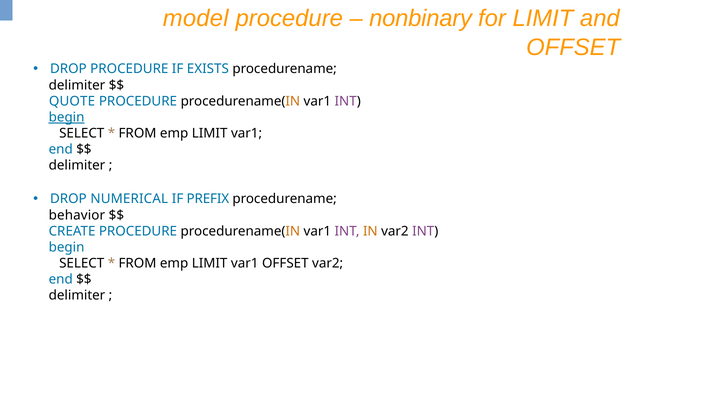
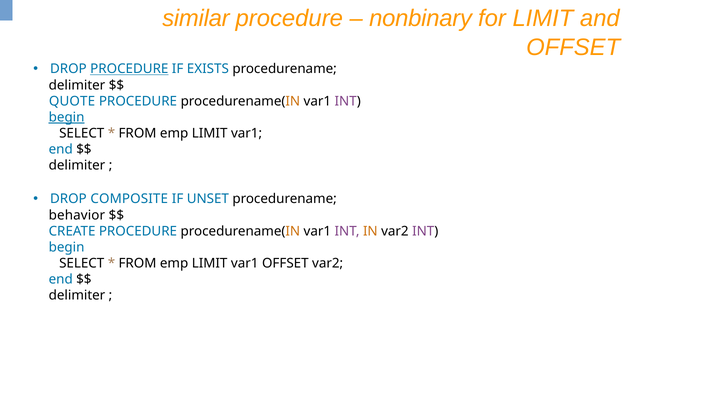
model: model -> similar (196, 19)
PROCEDURE underline: none -> present (129, 69)
NUMERICAL: NUMERICAL -> COMPOSITE (129, 199)
PREFIX: PREFIX -> UNSET (208, 199)
